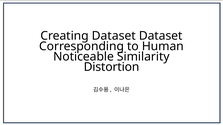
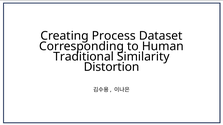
Creating Dataset: Dataset -> Process (114, 36)
Noticeable: Noticeable -> Traditional (84, 57)
